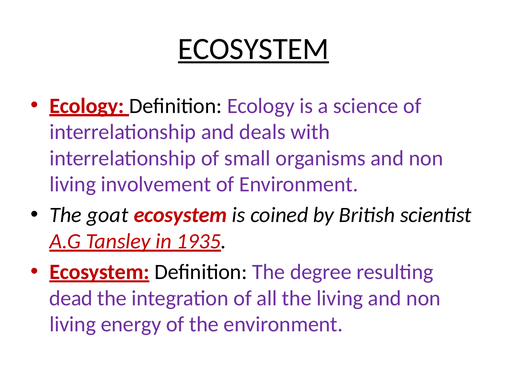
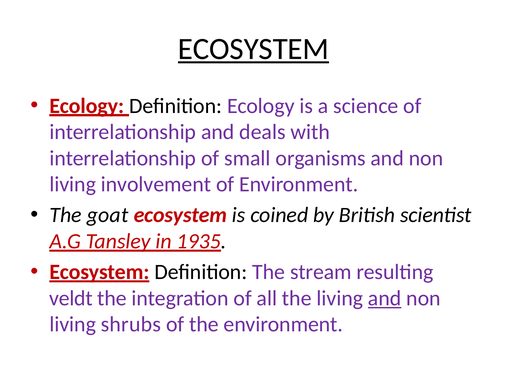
degree: degree -> stream (321, 272)
dead: dead -> veldt (71, 298)
and underline: none -> present (385, 298)
energy: energy -> shrubs (131, 325)
